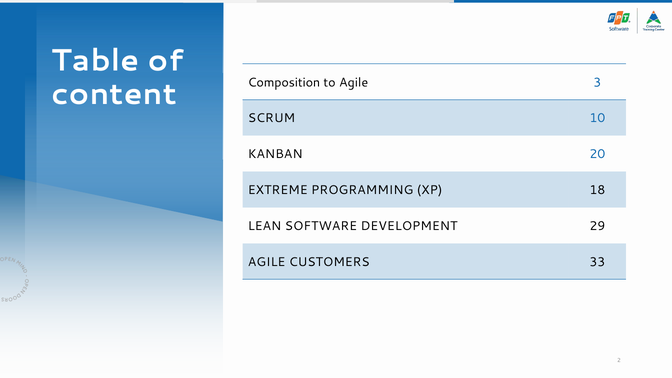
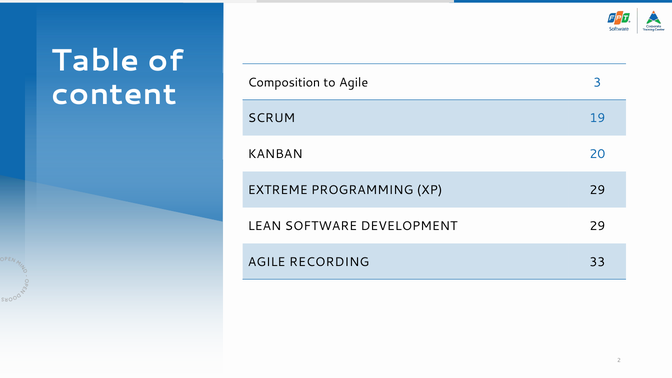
10: 10 -> 19 (597, 118)
XP 18: 18 -> 29 (597, 190)
CUSTOMERS: CUSTOMERS -> RECORDING (329, 262)
